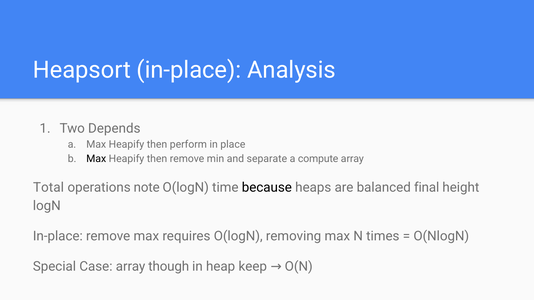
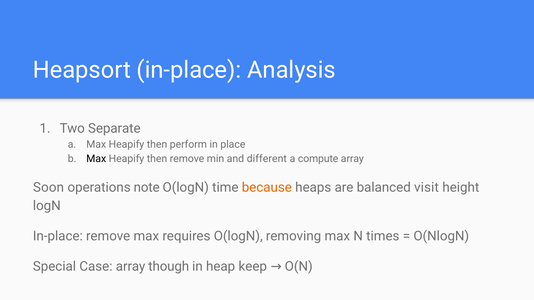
Depends: Depends -> Separate (114, 129)
separate: separate -> different (267, 159)
Total: Total -> Soon (49, 188)
because colour: black -> orange (267, 188)
final: final -> visit (427, 188)
